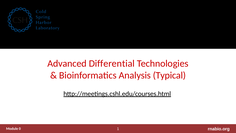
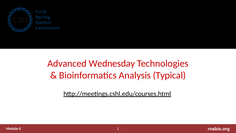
Differential: Differential -> Wednesday (112, 63)
